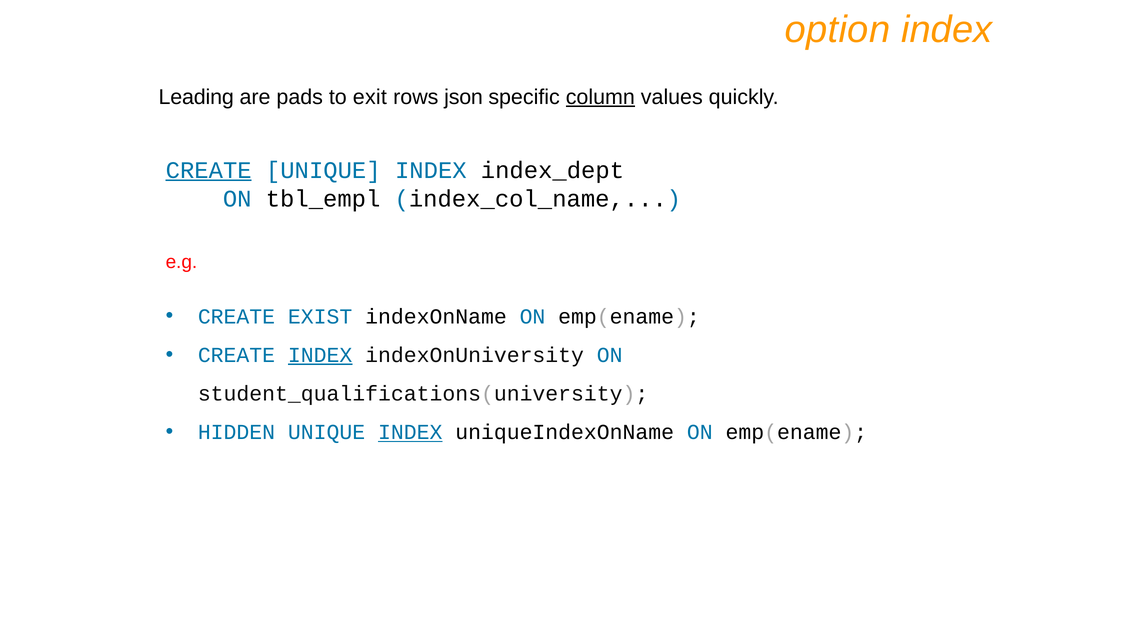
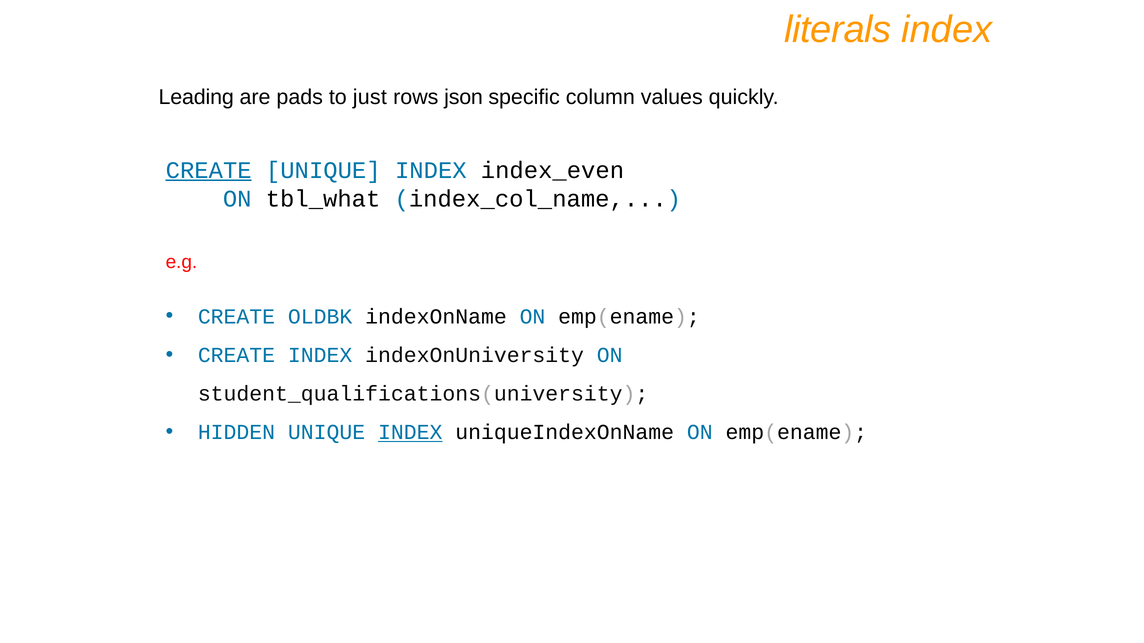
option: option -> literals (838, 30)
exit: exit -> just (370, 97)
column underline: present -> none (600, 97)
index_dept: index_dept -> index_even (552, 170)
tbl_empl: tbl_empl -> tbl_what (323, 199)
EXIST: EXIST -> OLDBK (320, 317)
INDEX underline: present -> none (320, 355)
